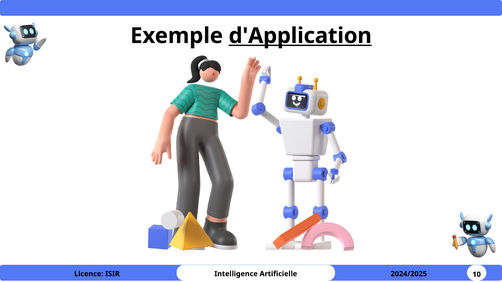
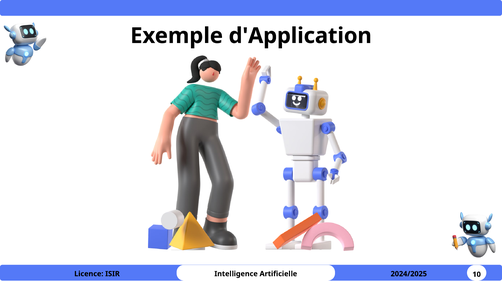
d'Application underline: present -> none (300, 36)
